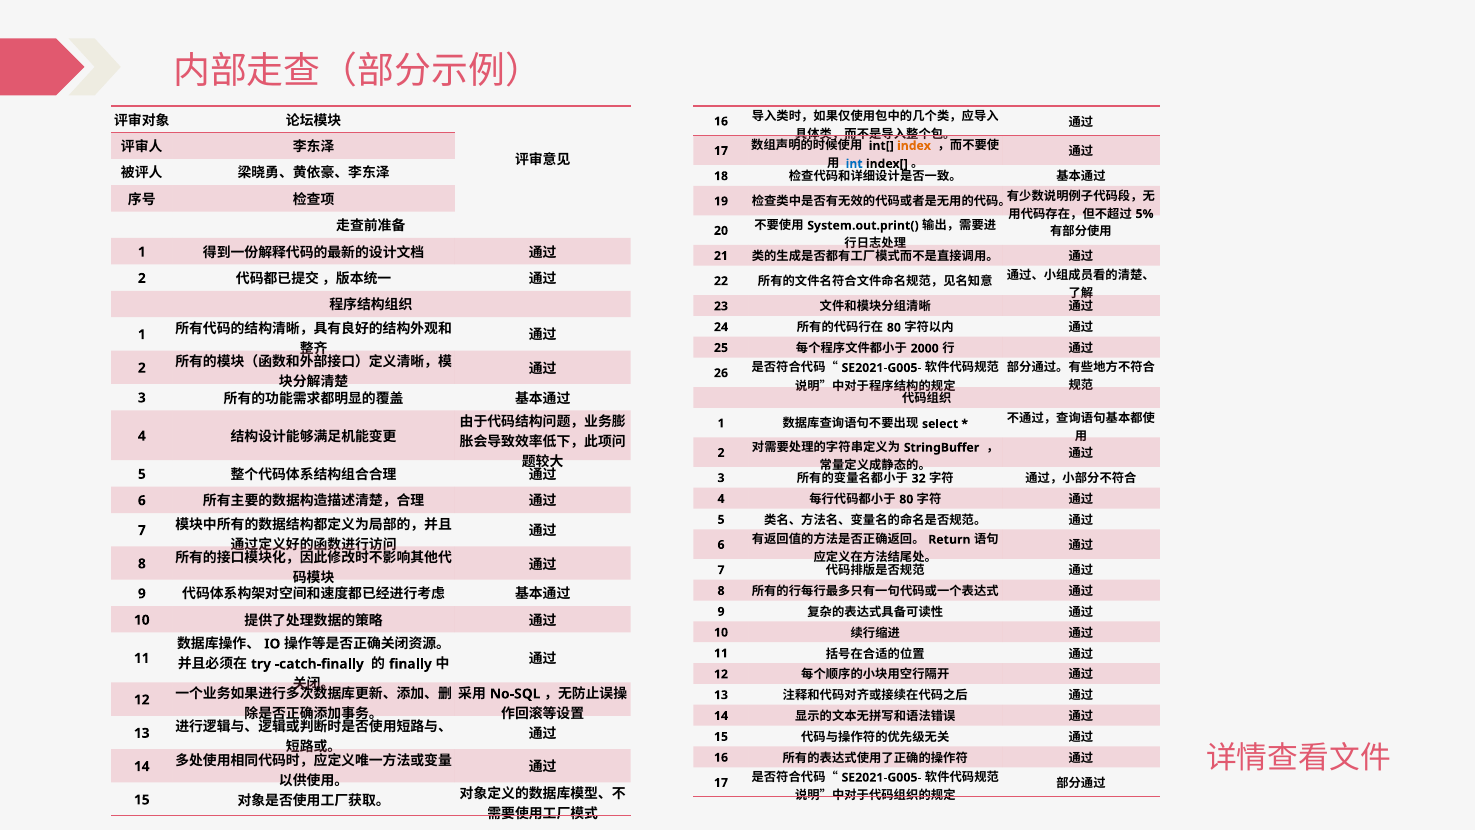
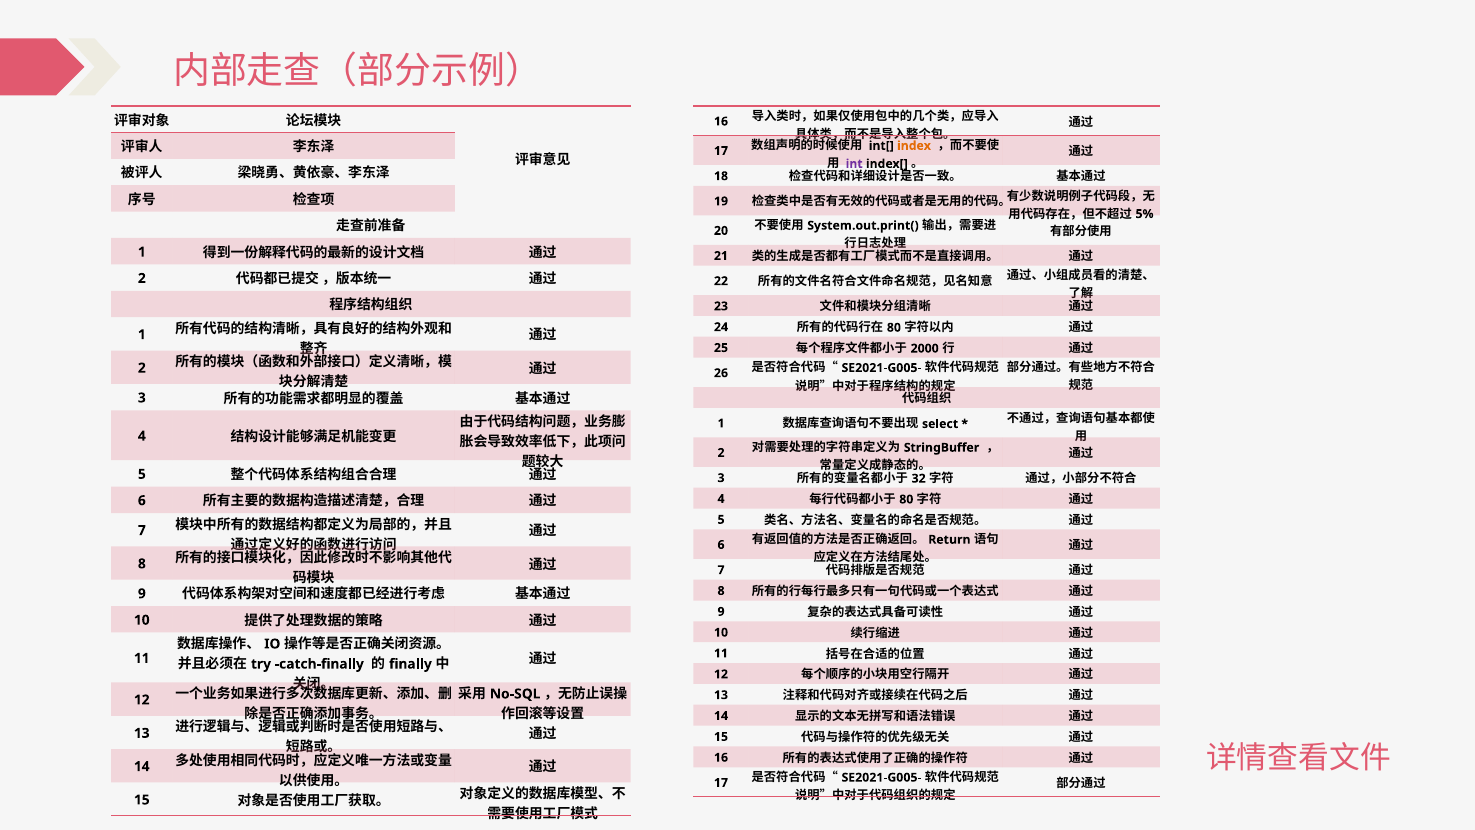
int colour: blue -> purple (854, 164)
